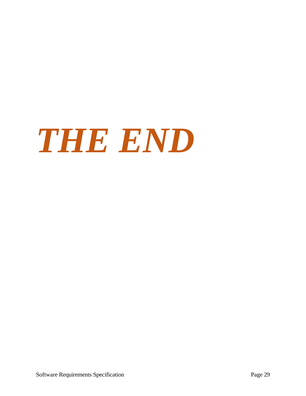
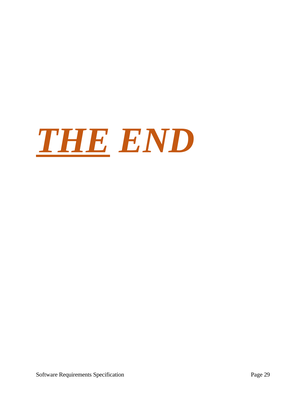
THE underline: none -> present (73, 140)
